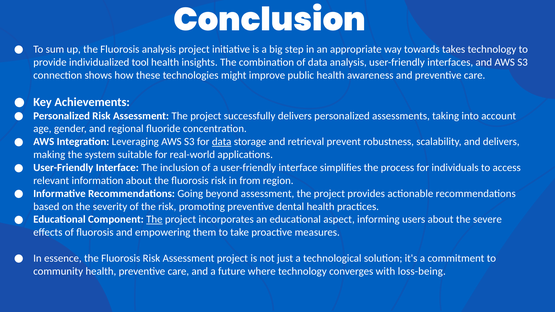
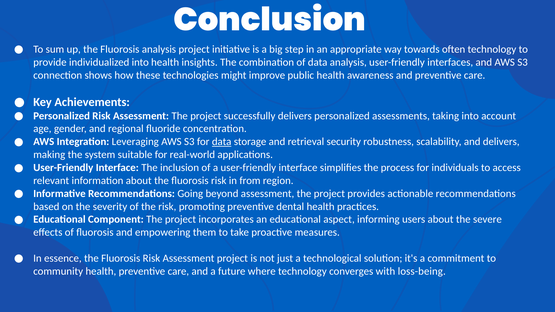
takes: takes -> often (454, 49)
individualized tool: tool -> into (140, 62)
prevent: prevent -> security (344, 142)
The underline: present -> none (154, 220)
